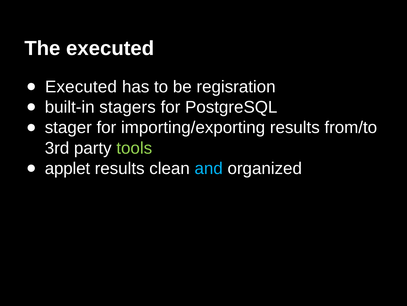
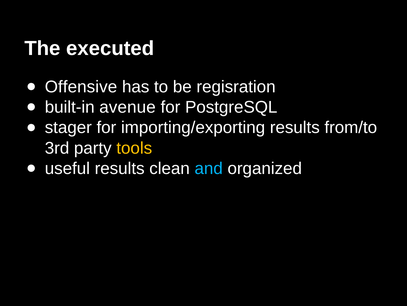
Executed: Executed -> Offensive (81, 87)
stagers: stagers -> avenue (128, 107)
tools colour: light green -> yellow (134, 148)
applet: applet -> useful (67, 168)
